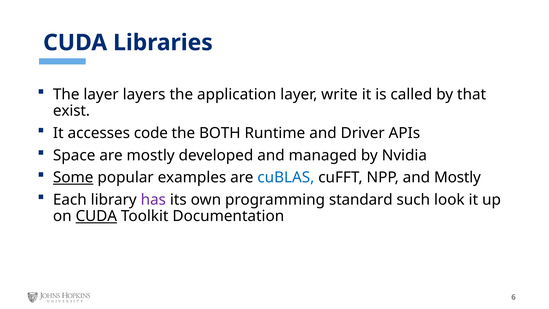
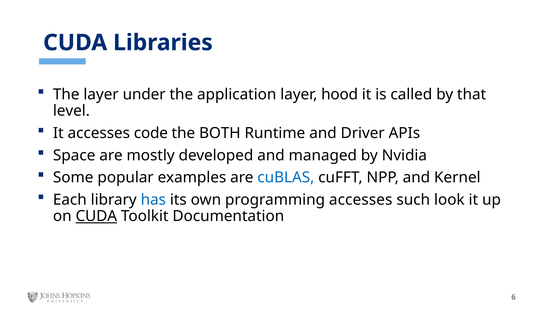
layers: layers -> under (144, 94)
write: write -> hood (340, 94)
exist: exist -> level (71, 111)
Some underline: present -> none (73, 177)
and Mostly: Mostly -> Kernel (457, 177)
has colour: purple -> blue (153, 200)
programming standard: standard -> accesses (361, 200)
